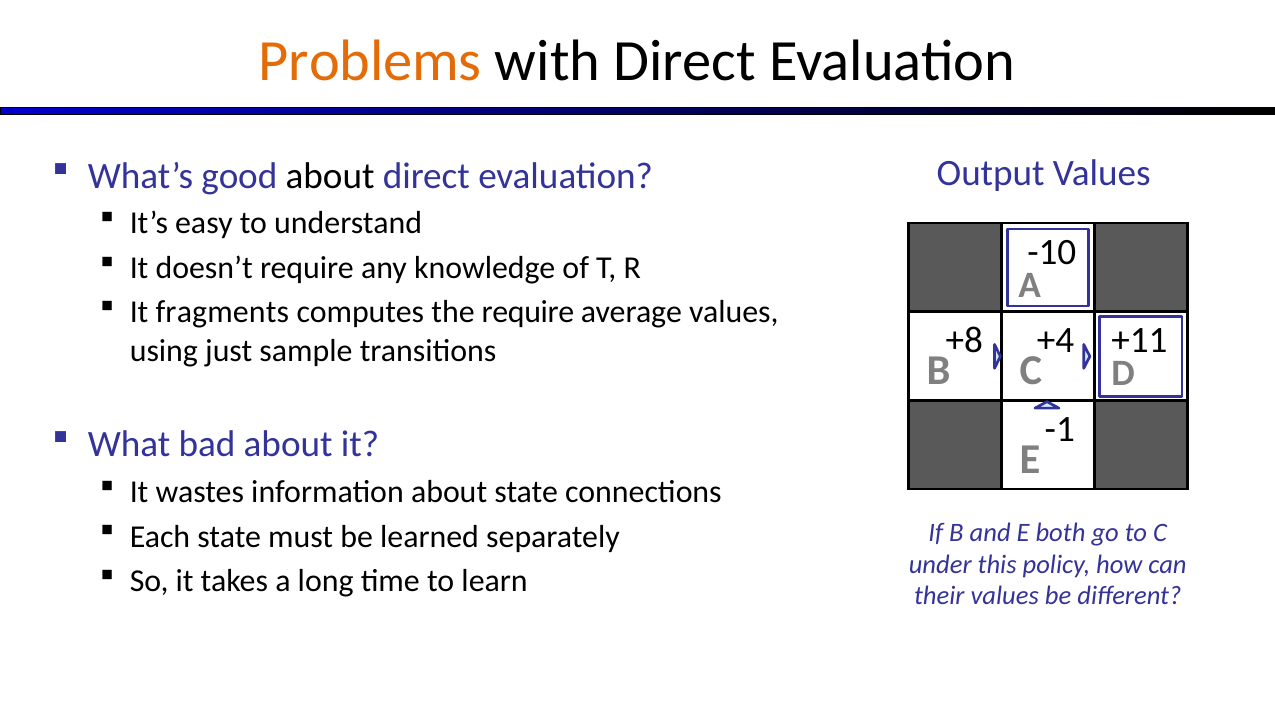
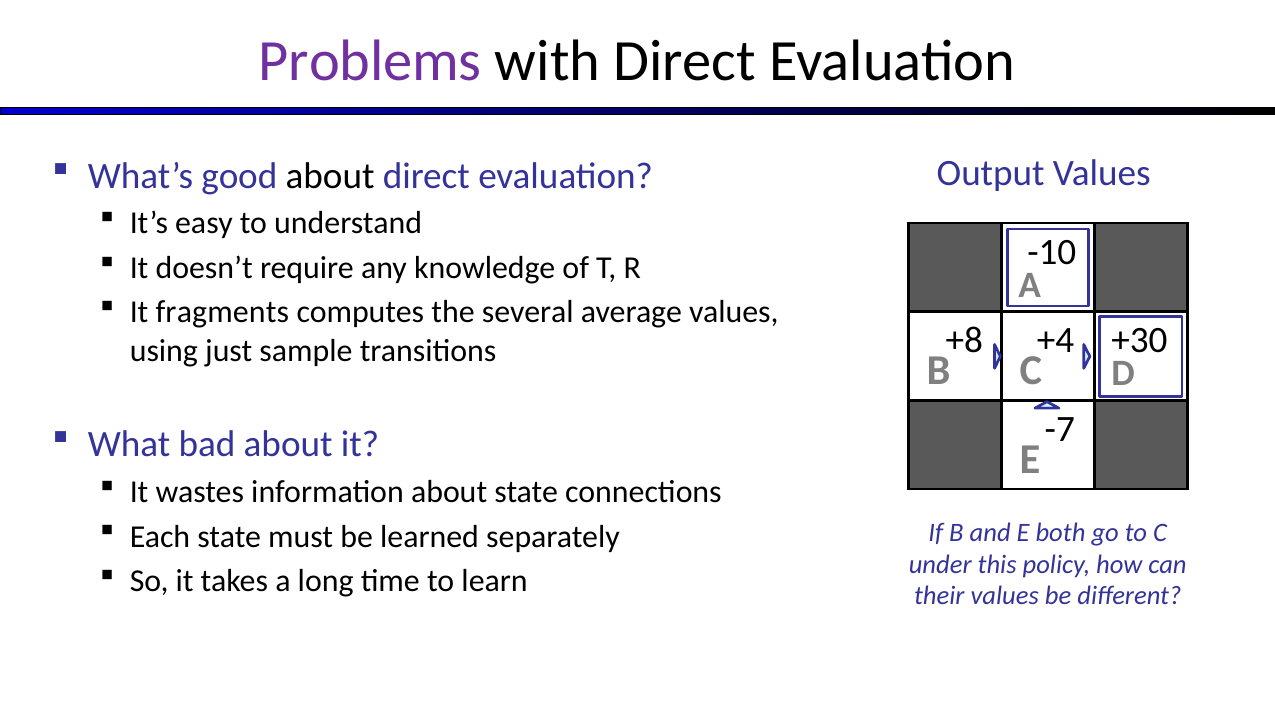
Problems colour: orange -> purple (370, 61)
the require: require -> several (528, 312)
+11: +11 -> +30 (1139, 340)
-1: -1 -> -7 (1060, 429)
